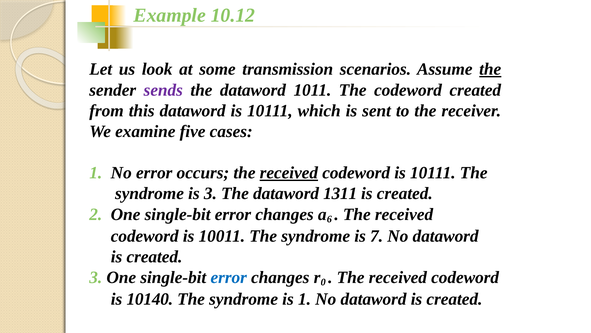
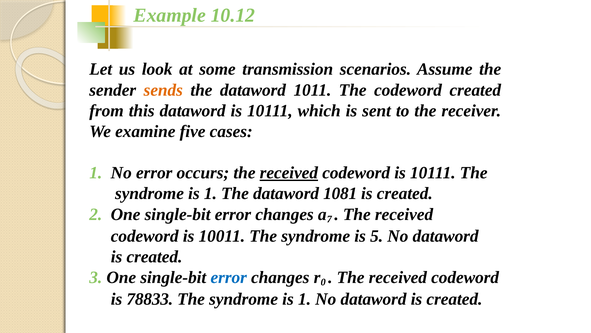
the underline: present -> none (490, 69)
sends colour: purple -> orange (163, 90)
3: 3 -> 1 (210, 193)
1311: 1311 -> 1081 (340, 193)
6: 6 -> 7 (329, 219)
7: 7 -> 5 (377, 236)
10140: 10140 -> 78833 (150, 299)
